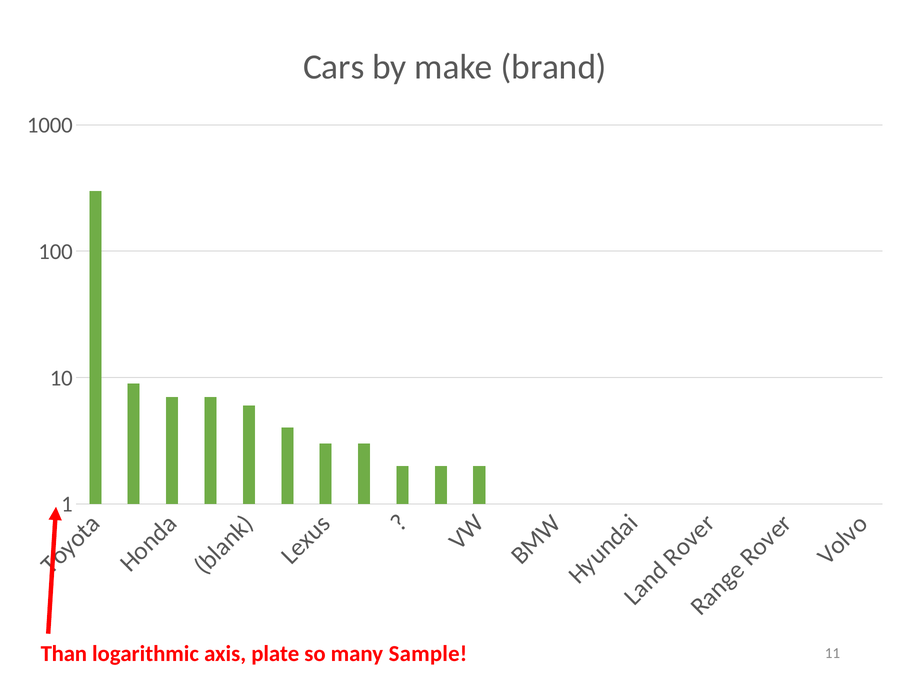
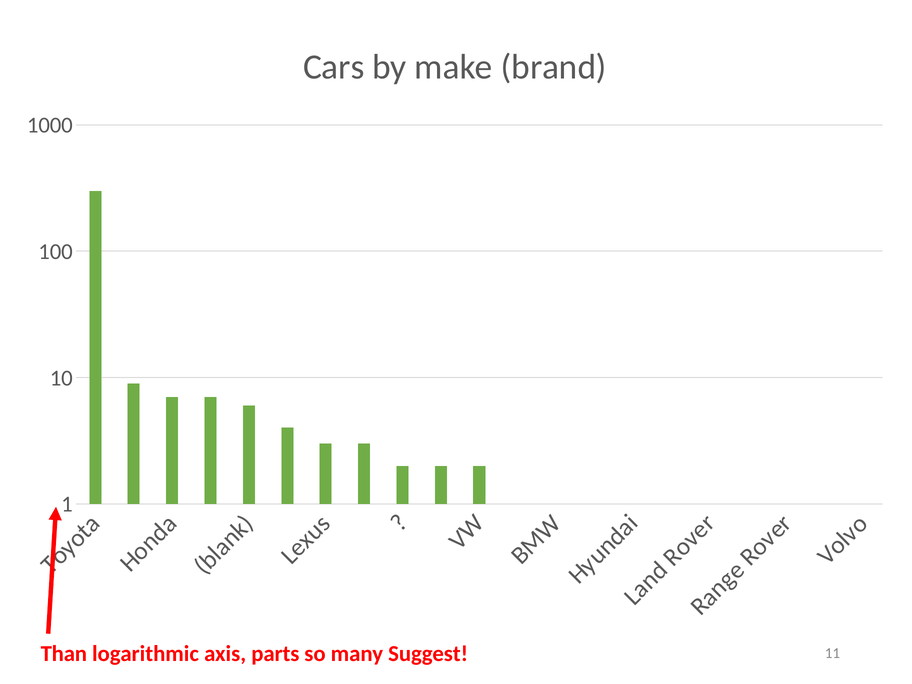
plate: plate -> parts (275, 653)
Sample: Sample -> Suggest (428, 653)
